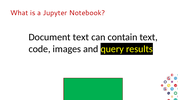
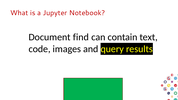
Document text: text -> find (81, 37)
